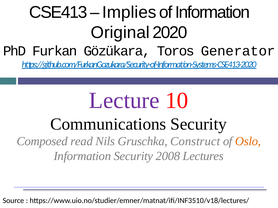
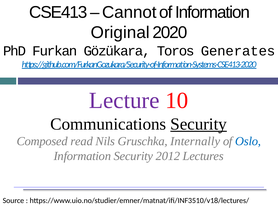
Implies: Implies -> Cannot (129, 12)
Generator: Generator -> Generates (238, 51)
Security underline: none -> present (199, 124)
Construct: Construct -> Internally (195, 142)
Oslo colour: orange -> blue (248, 142)
2008: 2008 -> 2012 (168, 156)
